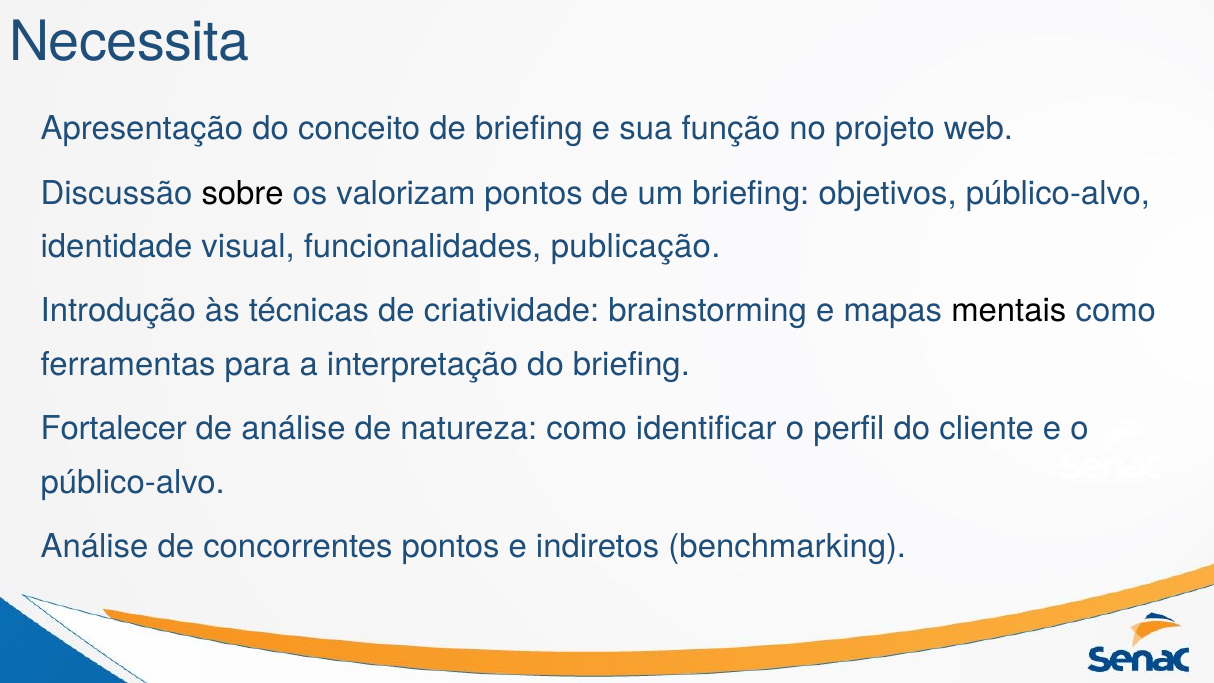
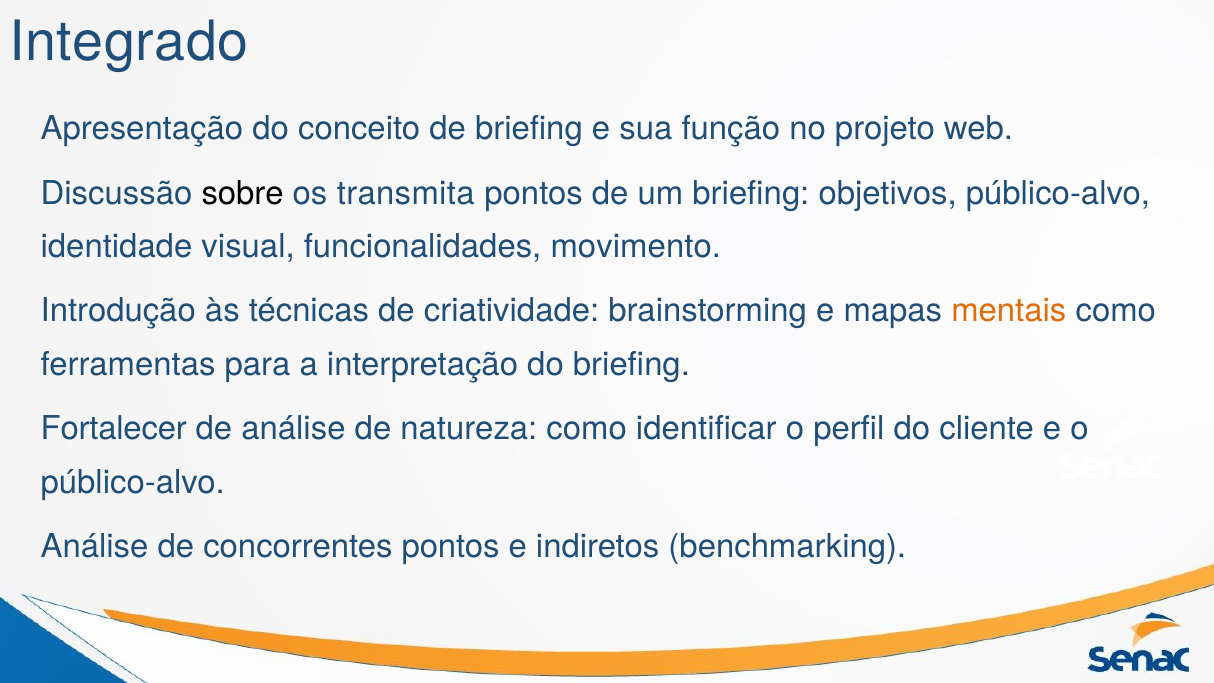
Necessita: Necessita -> Integrado (129, 42)
valorizam: valorizam -> transmita (406, 193)
publicação: publicação -> movimento (636, 246)
mentais colour: black -> orange (1009, 311)
